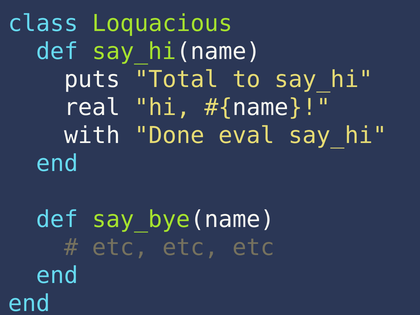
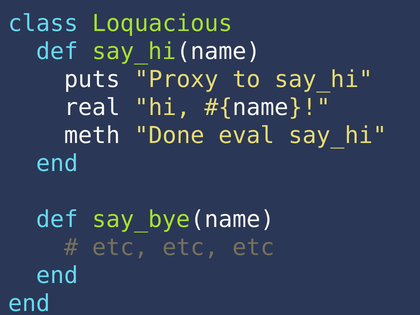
Total: Total -> Proxy (176, 80)
with: with -> meth (92, 135)
